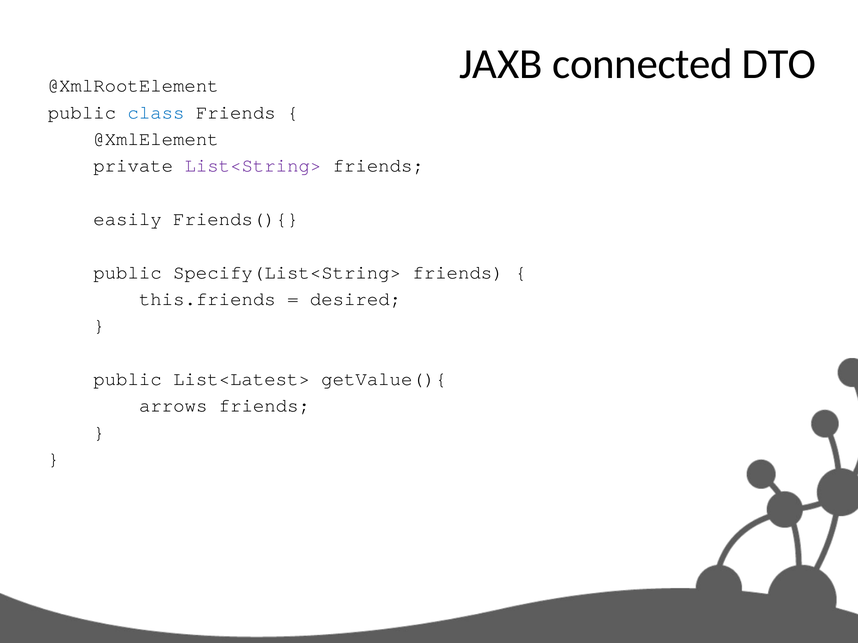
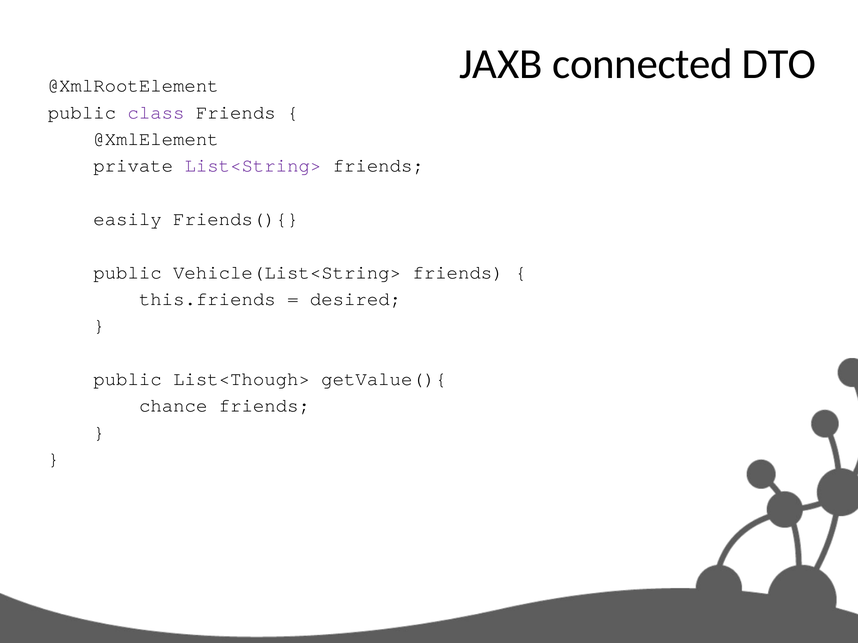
class colour: blue -> purple (156, 112)
Specify(List<String>: Specify(List<String> -> Vehicle(List<String> (287, 272)
List<Latest>: List<Latest> -> List<Though> (242, 379)
arrows: arrows -> chance (173, 406)
